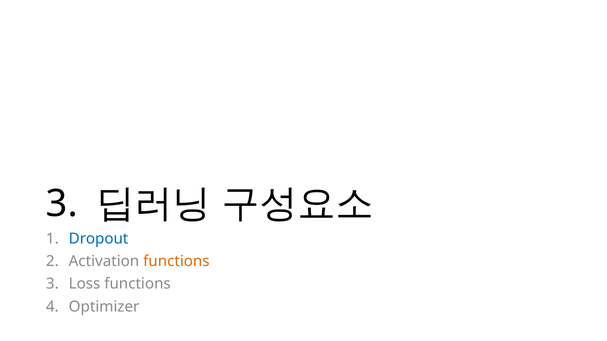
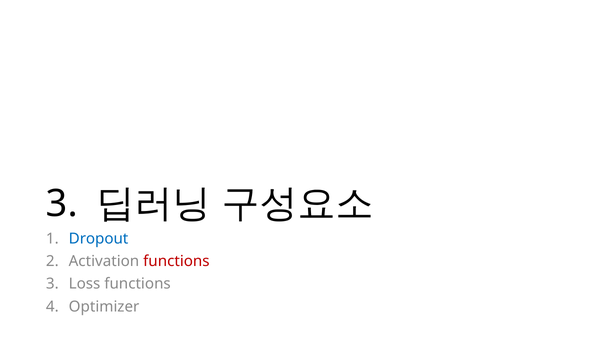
functions colour: orange -> red (176, 262)
